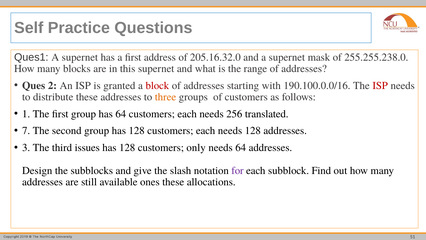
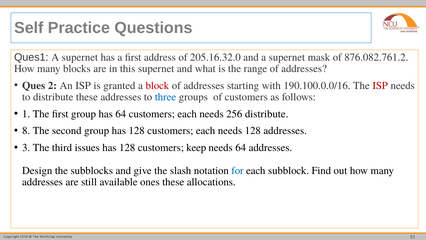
255.255.238.0: 255.255.238.0 -> 876.082.761.2 (376, 57)
three colour: orange -> blue (166, 97)
256 translated: translated -> distribute (267, 114)
7: 7 -> 8 (26, 131)
only: only -> keep (196, 147)
for colour: purple -> blue (238, 170)
